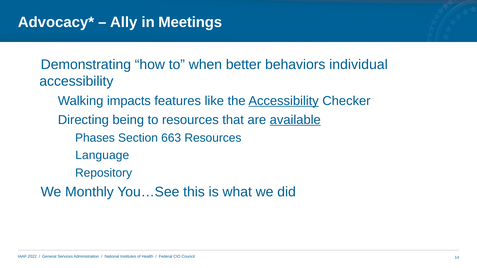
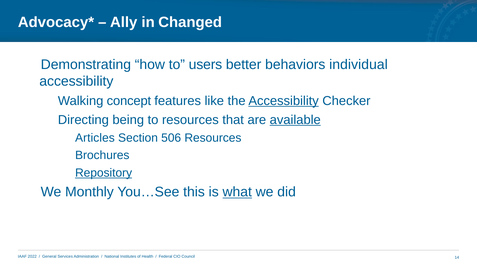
Meetings: Meetings -> Changed (190, 22)
when: when -> users (205, 65)
impacts: impacts -> concept (129, 101)
Phases: Phases -> Articles (95, 138)
663: 663 -> 506 (171, 138)
Language: Language -> Brochures (102, 156)
Repository underline: none -> present (104, 173)
what underline: none -> present (237, 192)
